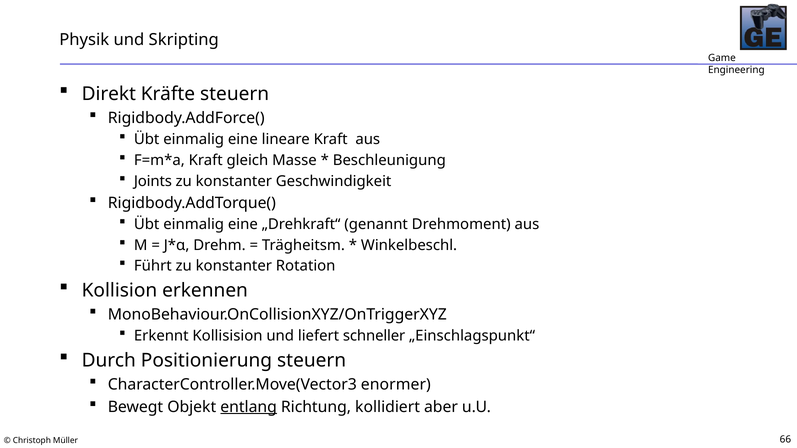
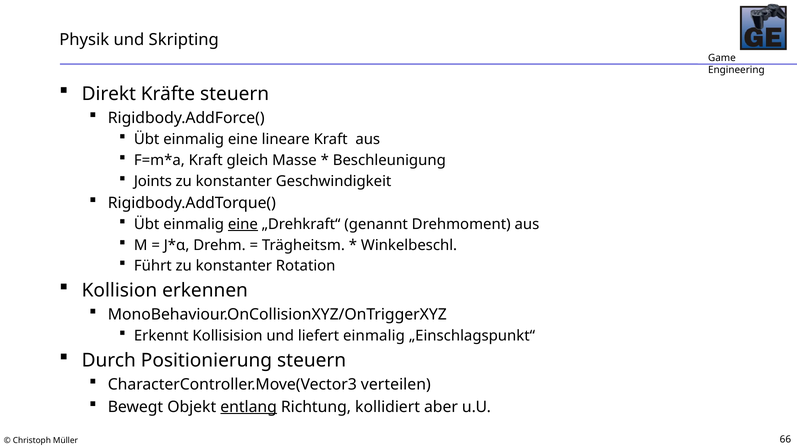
eine underline: none -> present (243, 224)
liefert schneller: schneller -> einmalig (374, 336)
enormer: enormer -> verteilen (396, 385)
